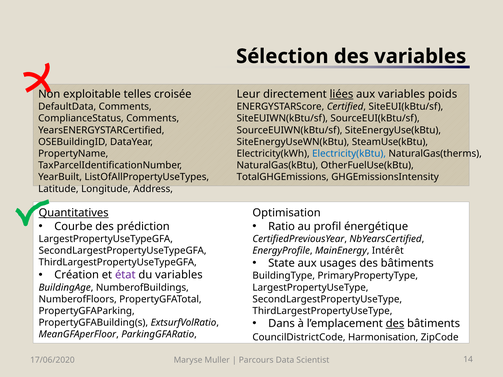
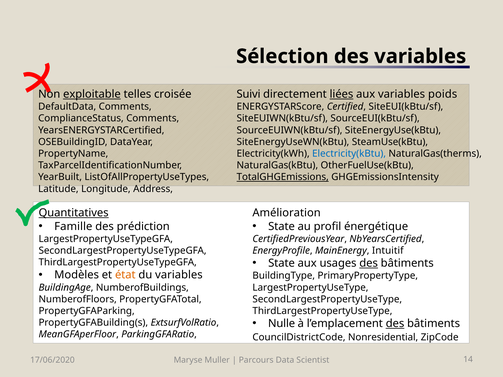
Leur: Leur -> Suivi (249, 94)
exploitable underline: none -> present (92, 94)
TotalGHGEmissions underline: none -> present (283, 177)
Optimisation: Optimisation -> Amélioration (287, 213)
Courbe: Courbe -> Famille (73, 227)
Ratio: Ratio -> State (282, 227)
Intérêt: Intérêt -> Intuitif (388, 251)
des underline: none -> present (369, 263)
Création: Création -> Modèles (77, 275)
état colour: purple -> orange (125, 275)
Dans: Dans -> Nulle (282, 324)
Harmonisation: Harmonisation -> Nonresidential (383, 338)
